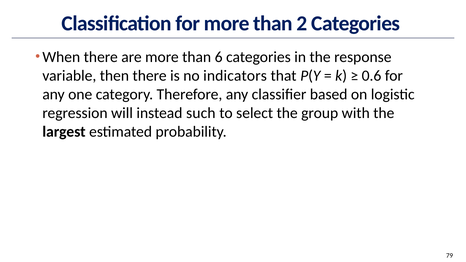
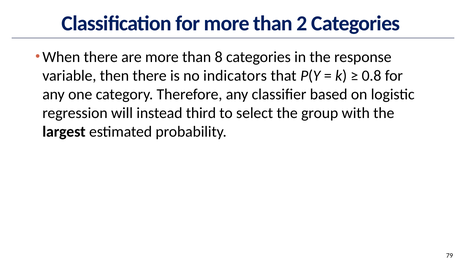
6: 6 -> 8 (219, 57)
0.6: 0.6 -> 0.8 (372, 76)
such: such -> third (201, 113)
